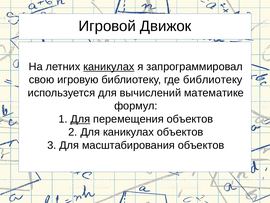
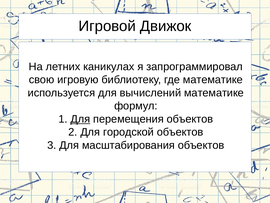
каникулах underline: present -> none (109, 66)
где библиотеку: библиотеку -> математике (213, 80)
Для каникулах: каникулах -> городской (128, 132)
